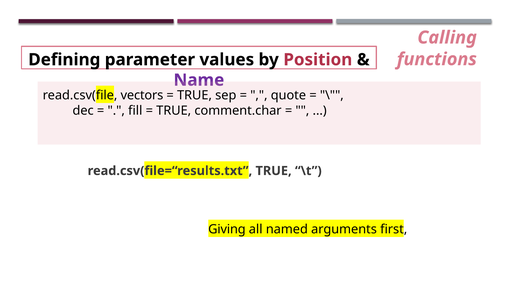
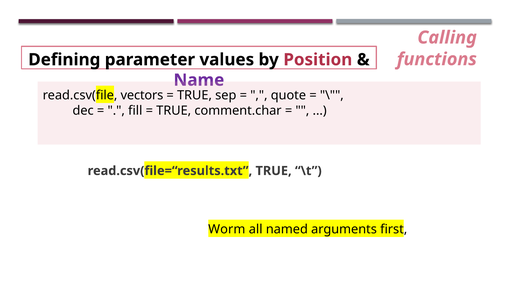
Giving: Giving -> Worm (227, 229)
